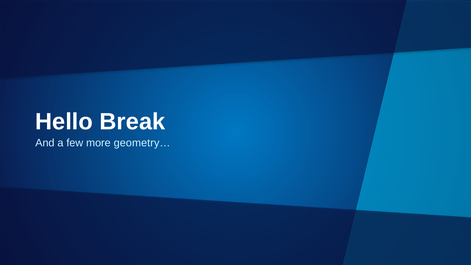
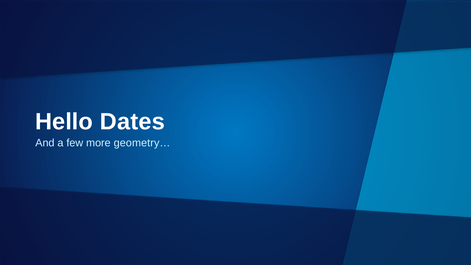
Break: Break -> Dates (132, 122)
